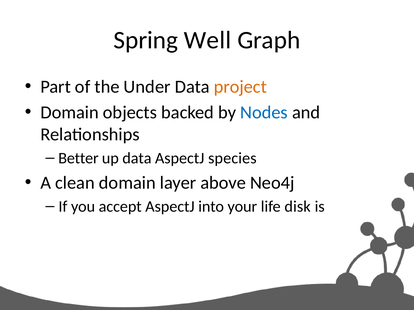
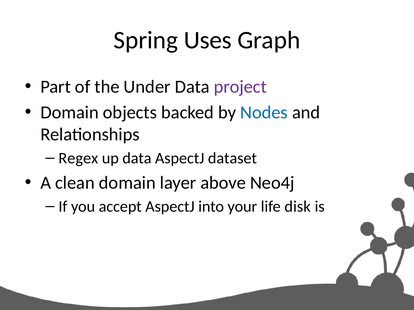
Well: Well -> Uses (208, 40)
project colour: orange -> purple (240, 87)
Better: Better -> Regex (78, 158)
species: species -> dataset (232, 158)
